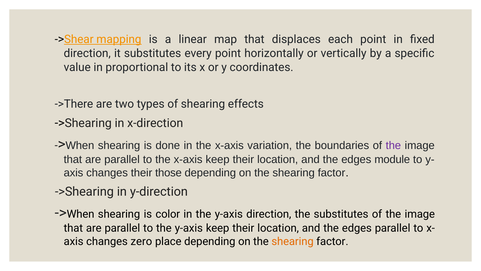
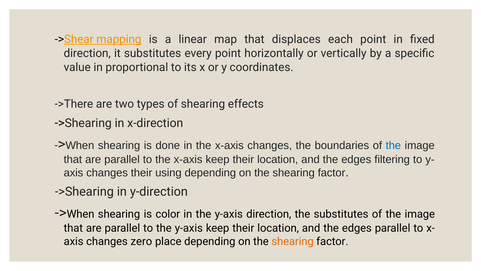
x-axis variation: variation -> changes (270, 145)
the colour: purple -> blue (393, 145)
module: module -> filtering (392, 159)
those: those -> using (168, 173)
